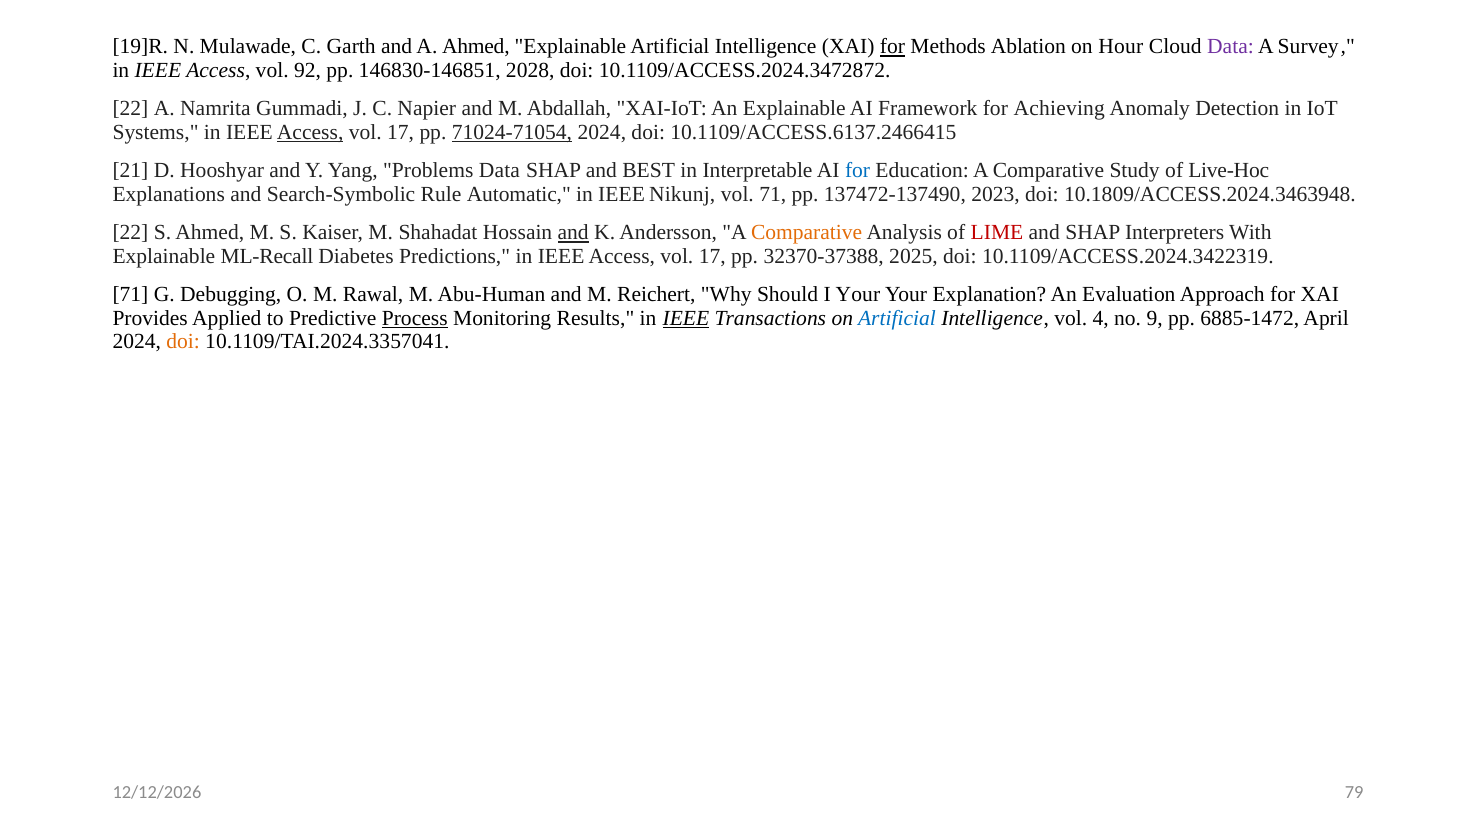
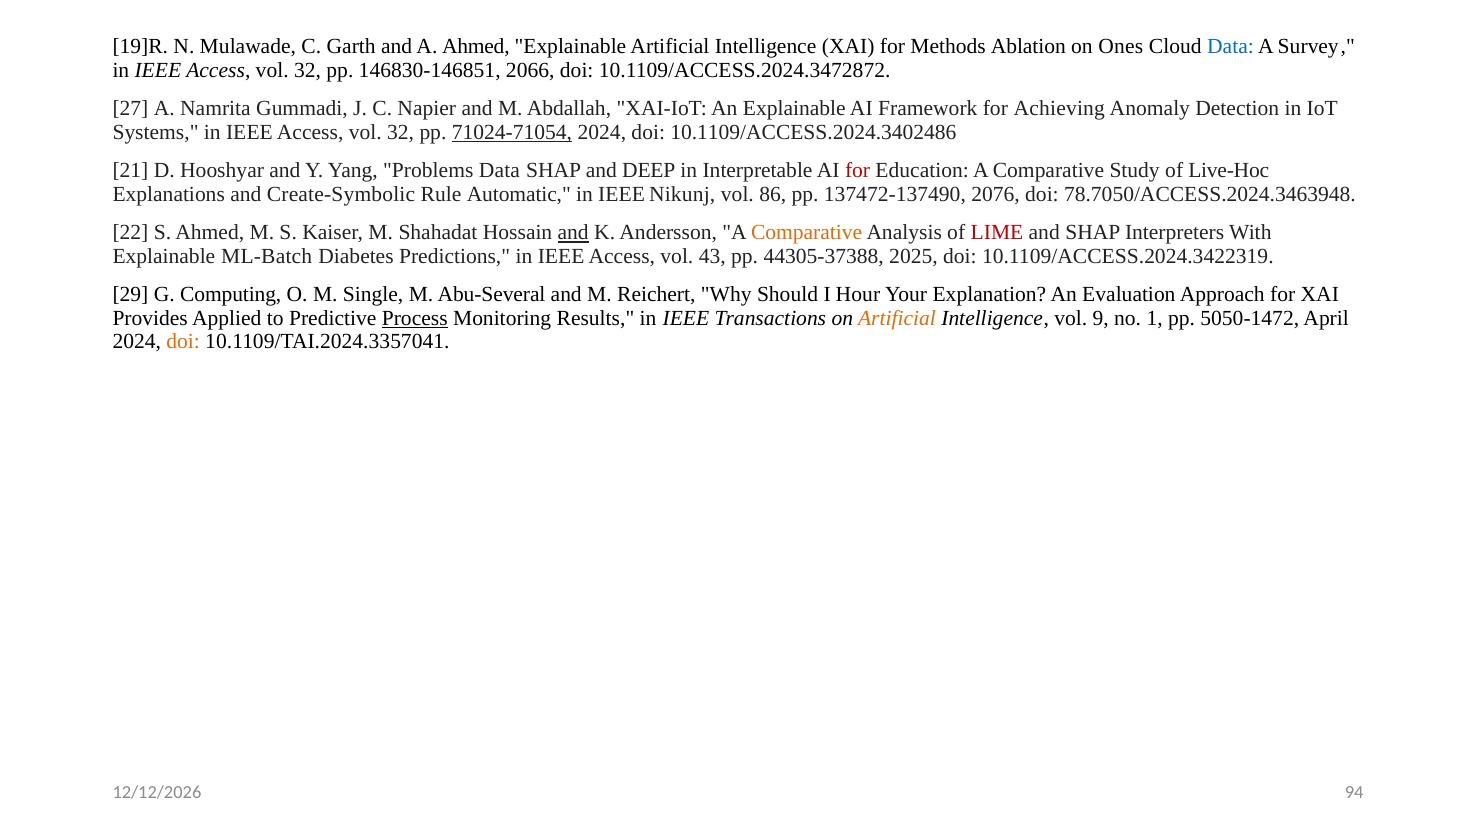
for underline: present -> none (892, 47)
Hour: Hour -> Ones (1121, 47)
Data colour: purple -> blue (1230, 47)
92: 92 -> 32 (308, 70)
2028: 2028 -> 2066 (530, 70)
22: 22 -> 27 (130, 109)
Access underline: present -> none (310, 132)
17: 17 -> 32 (401, 132)
10.1109/ACCESS.6137.2466415: 10.1109/ACCESS.6137.2466415 -> 10.1109/ACCESS.2024.3402486 (813, 132)
BEST: BEST -> DEEP (649, 171)
for colour: blue -> red (858, 171)
Search-Symbolic: Search-Symbolic -> Create-Symbolic (341, 194)
vol 71: 71 -> 86 (773, 194)
2023: 2023 -> 2076 (995, 194)
10.1809/ACCESS.2024.3463948: 10.1809/ACCESS.2024.3463948 -> 78.7050/ACCESS.2024.3463948 (1210, 194)
ML-Recall: ML-Recall -> ML-Batch (267, 256)
17: 17 -> 43 (712, 256)
32370-37388: 32370-37388 -> 44305-37388 (824, 256)
71: 71 -> 29 (130, 295)
Debugging: Debugging -> Computing (231, 295)
Rawal: Rawal -> Single (373, 295)
Abu-Human: Abu-Human -> Abu-Several (492, 295)
I Your: Your -> Hour (858, 295)
IEEE underline: present -> none (686, 318)
Artificial colour: blue -> orange (897, 318)
4: 4 -> 9 (1101, 318)
9: 9 -> 1 (1155, 318)
6885-1472: 6885-1472 -> 5050-1472 (1250, 318)
79: 79 -> 94 (1354, 793)
